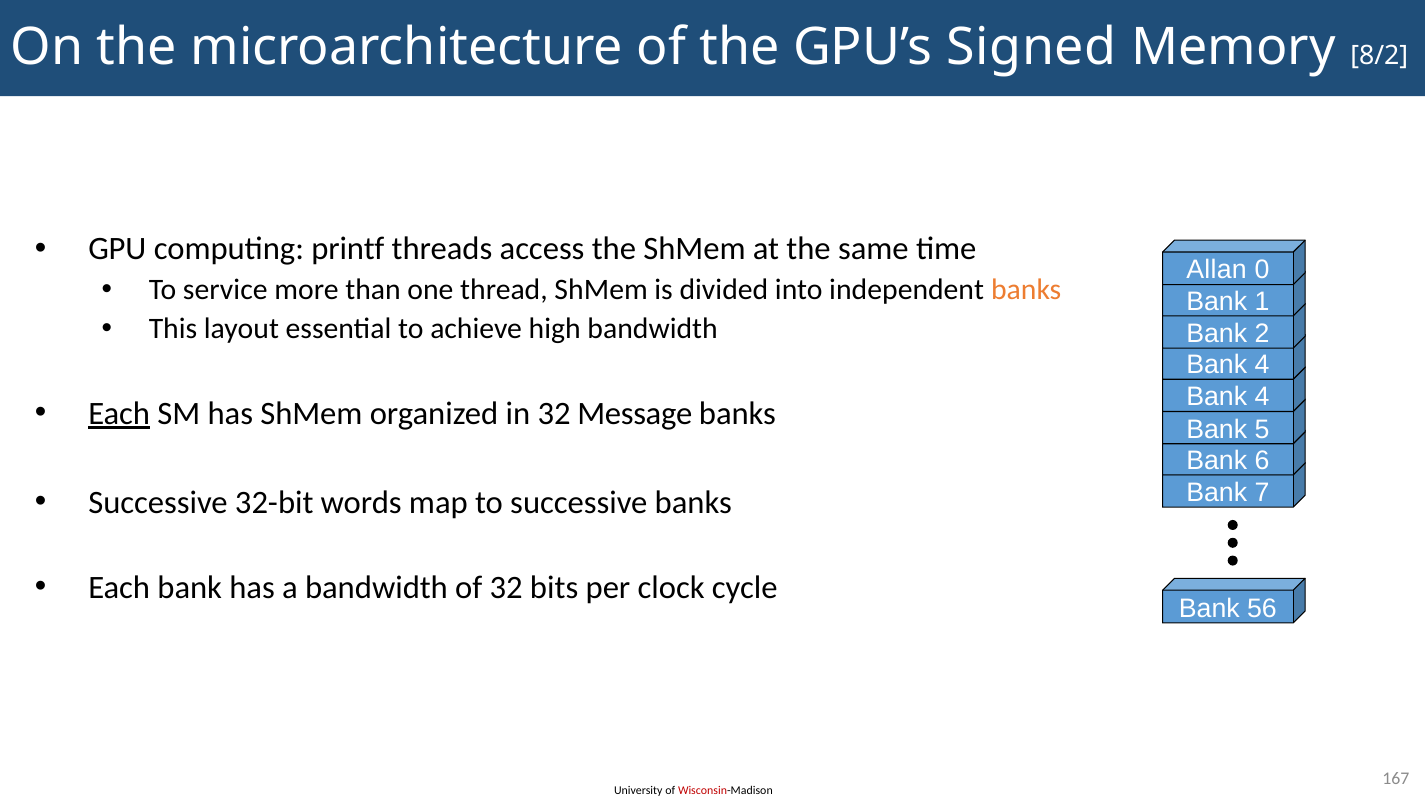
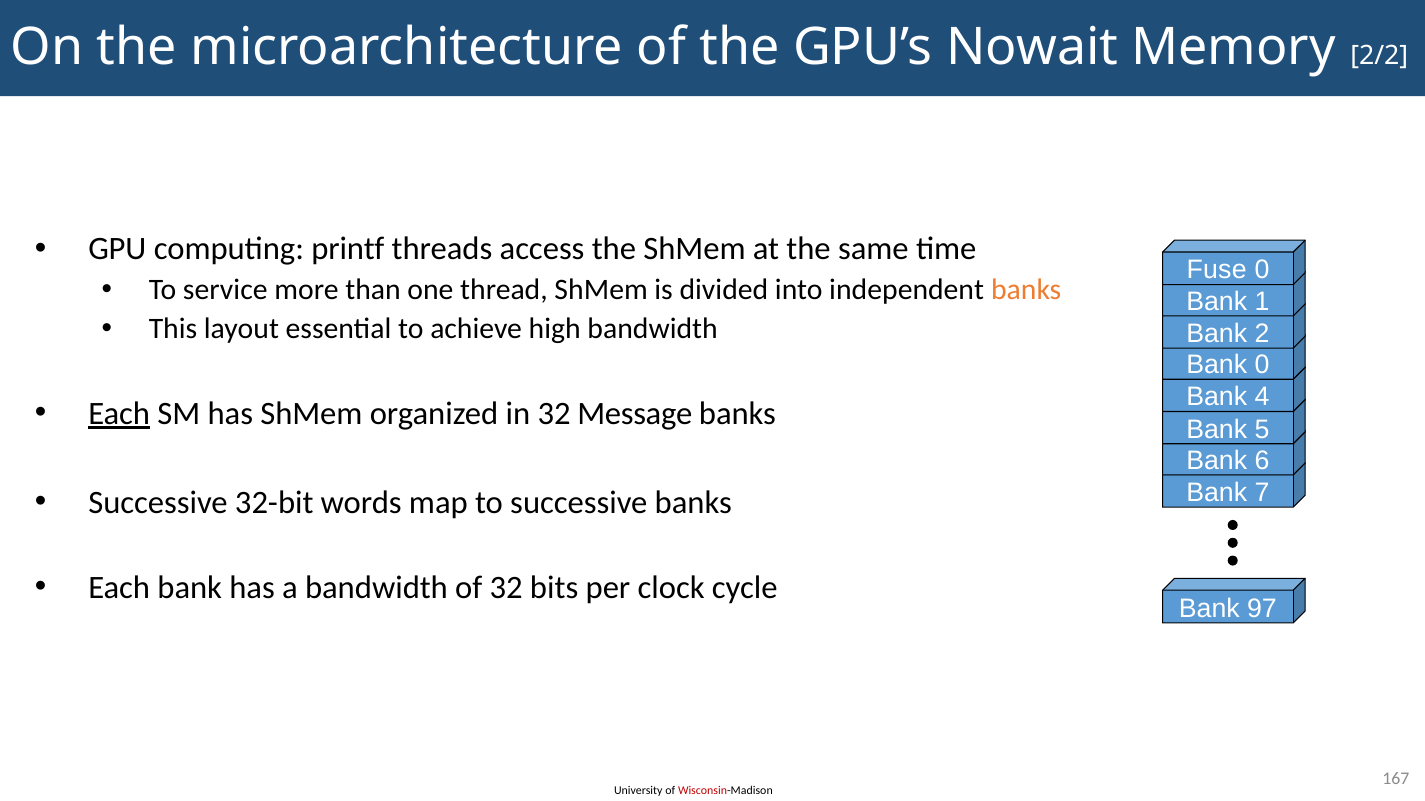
Signed: Signed -> Nowait (1032, 48)
8/2: 8/2 -> 2/2 (1379, 56)
Allan: Allan -> Fuse (1217, 270)
4: 4 -> 0 (1262, 365)
56: 56 -> 97 (1262, 609)
